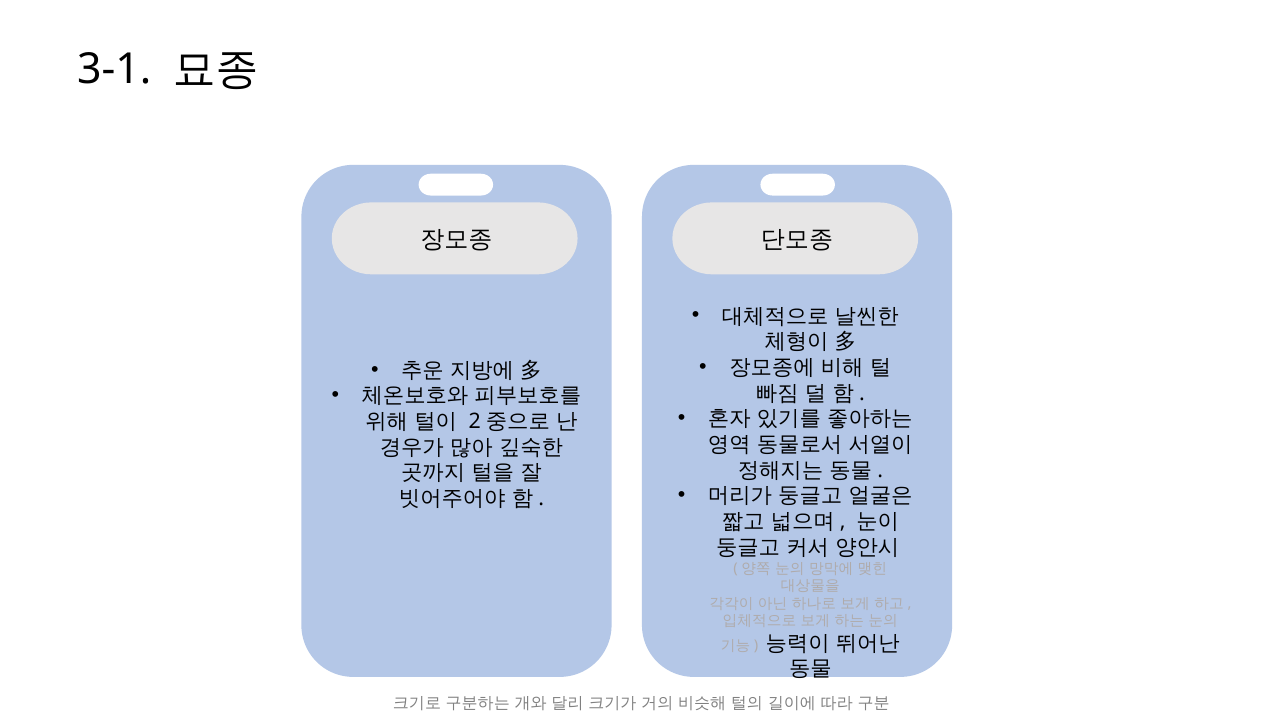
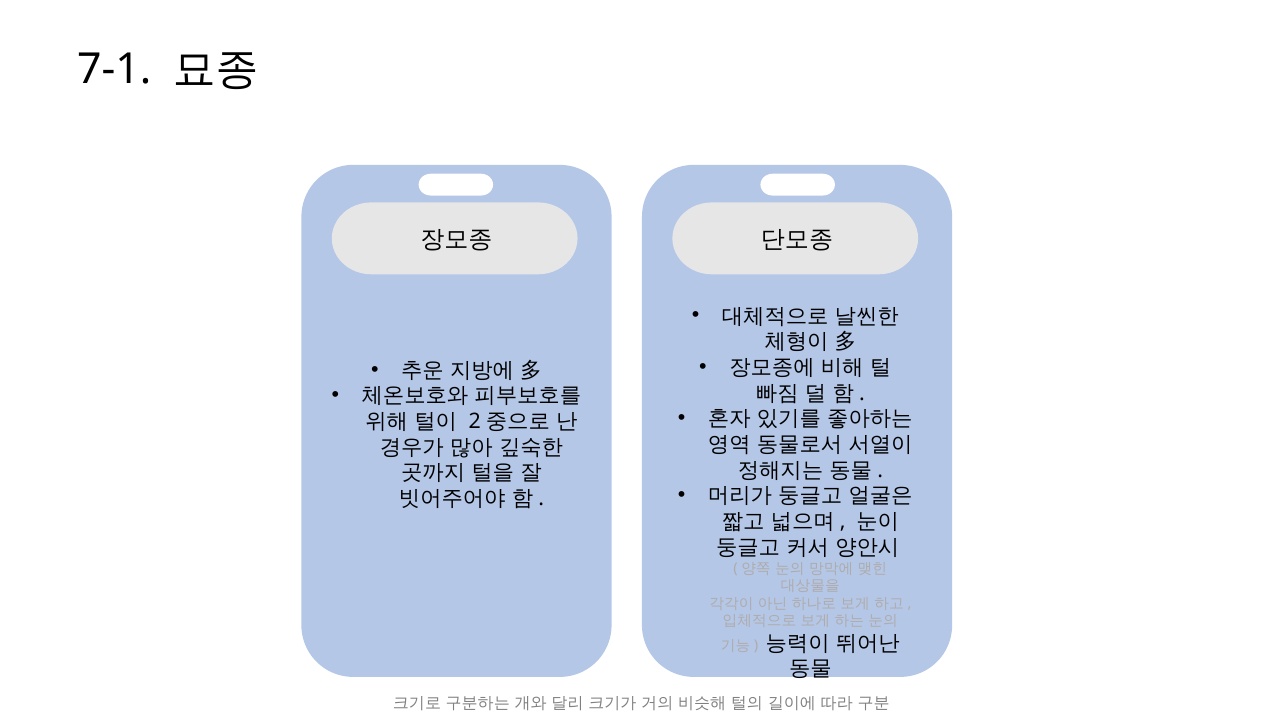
3-1: 3-1 -> 7-1 (114, 70)
